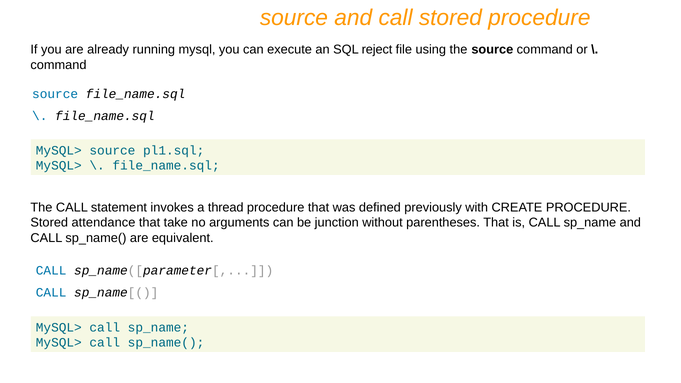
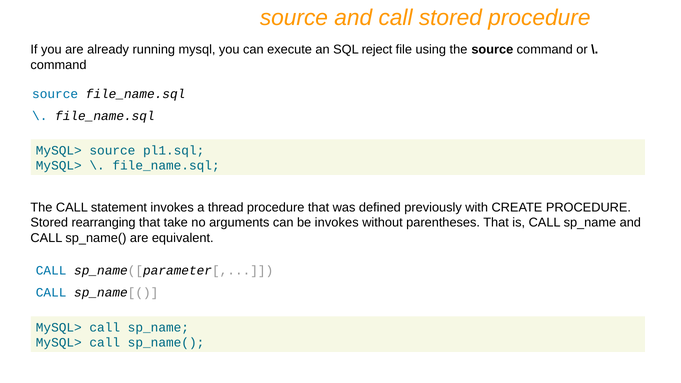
attendance: attendance -> rearranging (104, 223)
be junction: junction -> invokes (337, 223)
